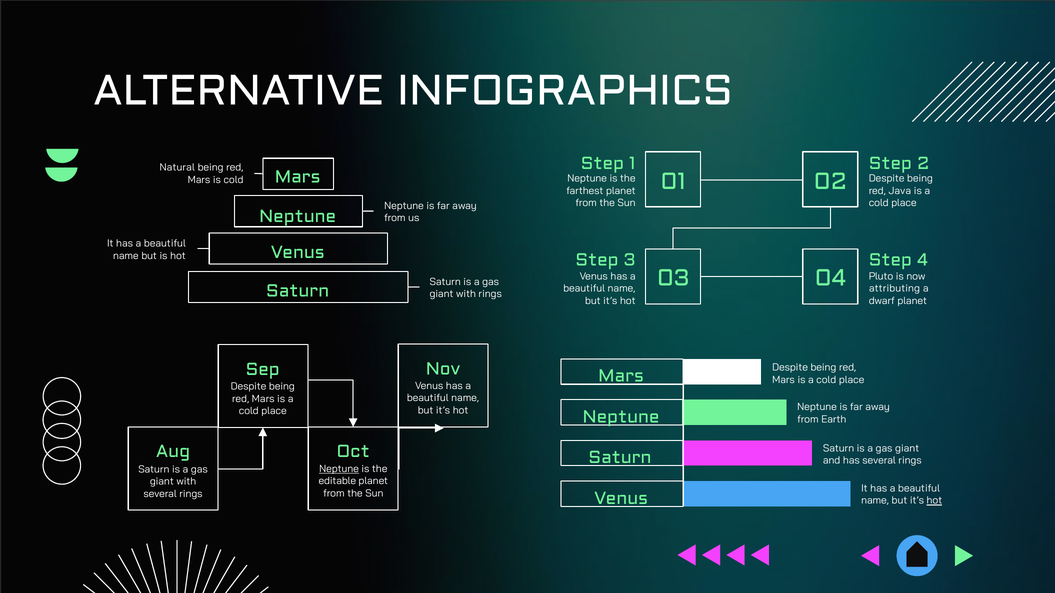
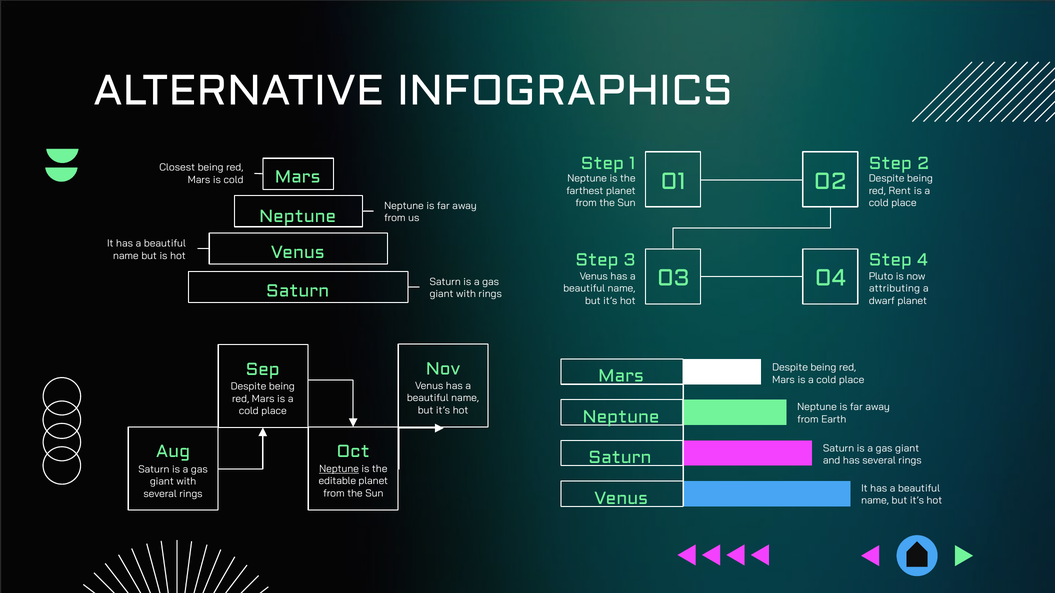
Natural: Natural -> Closest (177, 168)
Java: Java -> Rent (900, 191)
hot underline: present -> none (934, 501)
